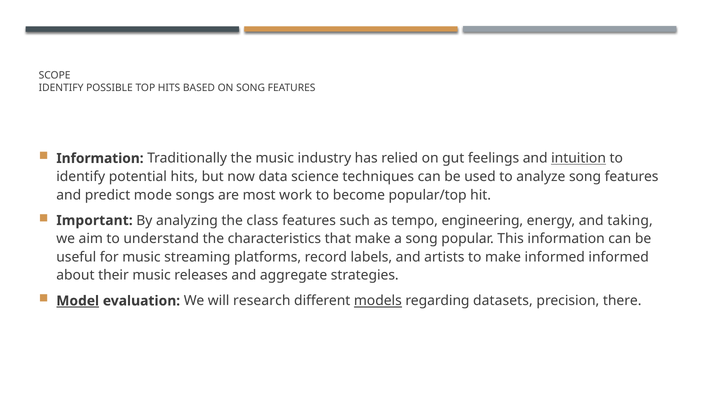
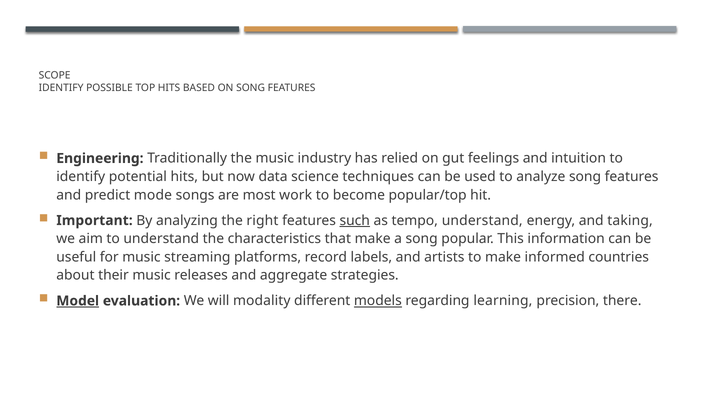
Information: Information -> Engineering (100, 158)
intuition underline: present -> none (579, 158)
class: class -> right (262, 220)
such underline: none -> present (355, 220)
tempo engineering: engineering -> understand (482, 220)
informed informed: informed -> countries (619, 257)
research: research -> modality (262, 301)
datasets: datasets -> learning (503, 301)
